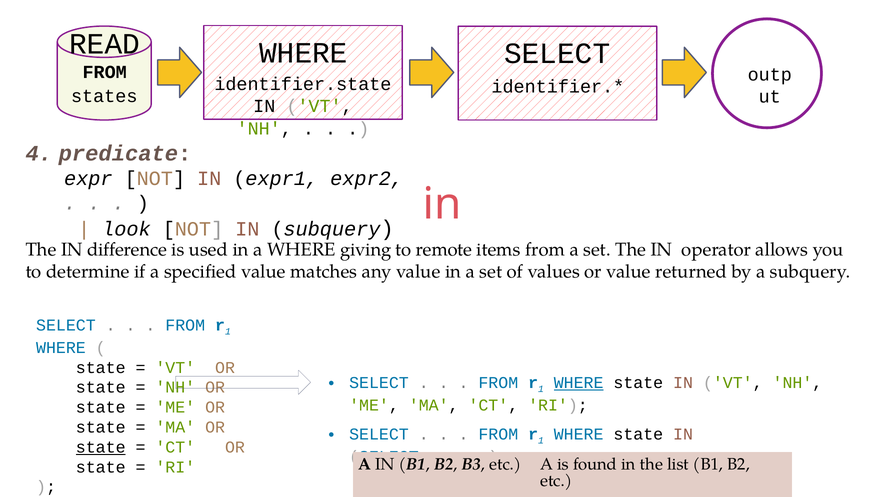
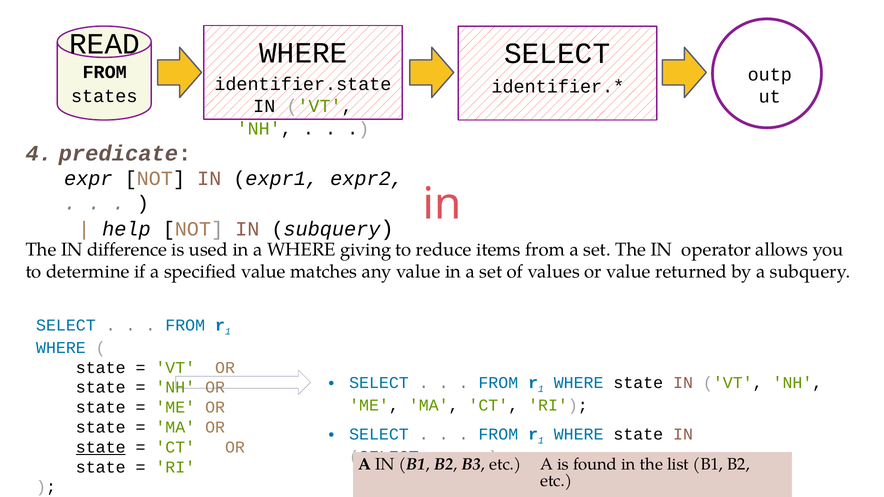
look: look -> help (127, 229)
remote: remote -> reduce (444, 250)
WHERE underline: present -> none (579, 383)
